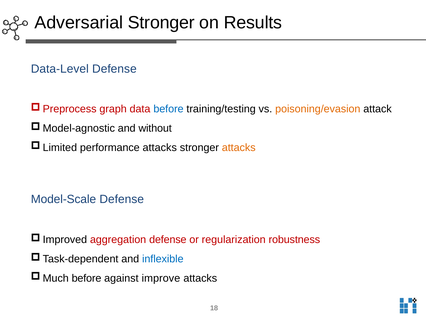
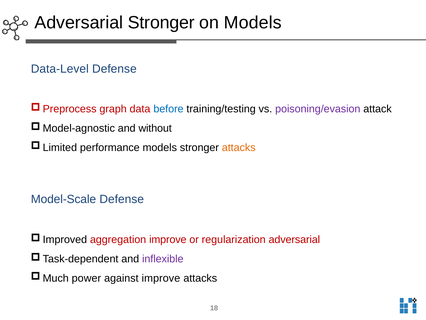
on Results: Results -> Models (253, 23)
poisoning/evasion colour: orange -> purple (318, 109)
performance attacks: attacks -> models (160, 147)
aggregation defense: defense -> improve (168, 239)
regularization robustness: robustness -> adversarial (294, 239)
inflexible colour: blue -> purple (163, 259)
before: before -> power (86, 278)
